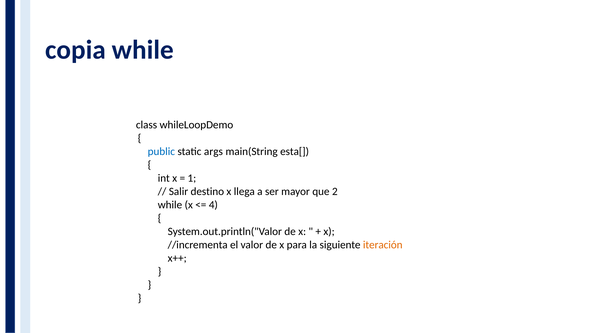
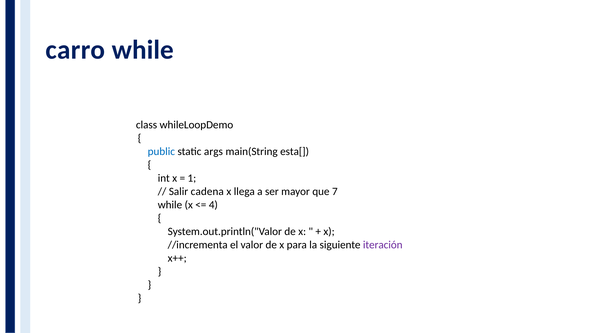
copia: copia -> carro (75, 50)
destino: destino -> cadena (207, 192)
2: 2 -> 7 (335, 192)
iteración colour: orange -> purple (383, 245)
